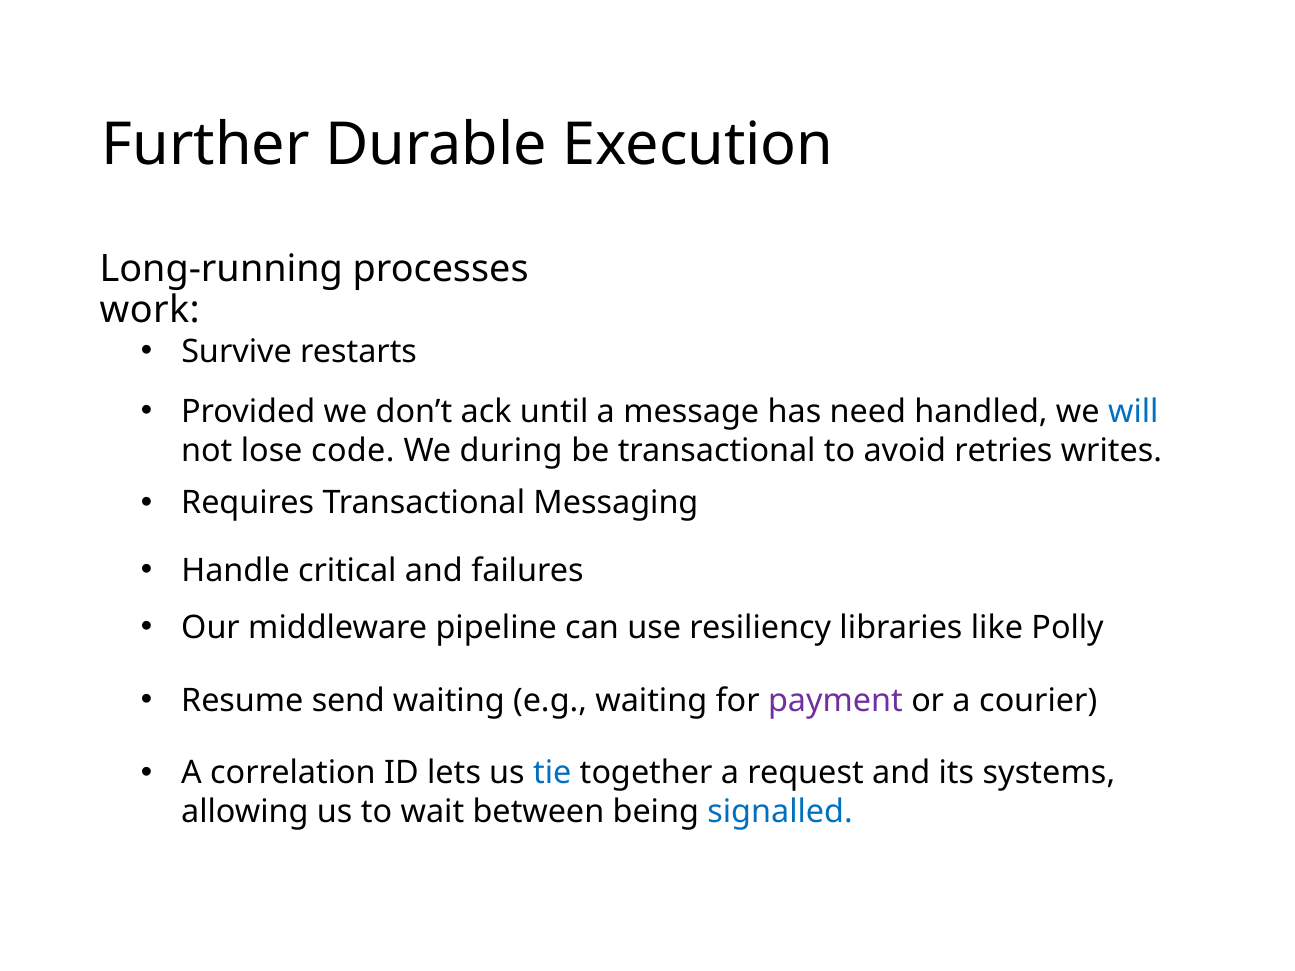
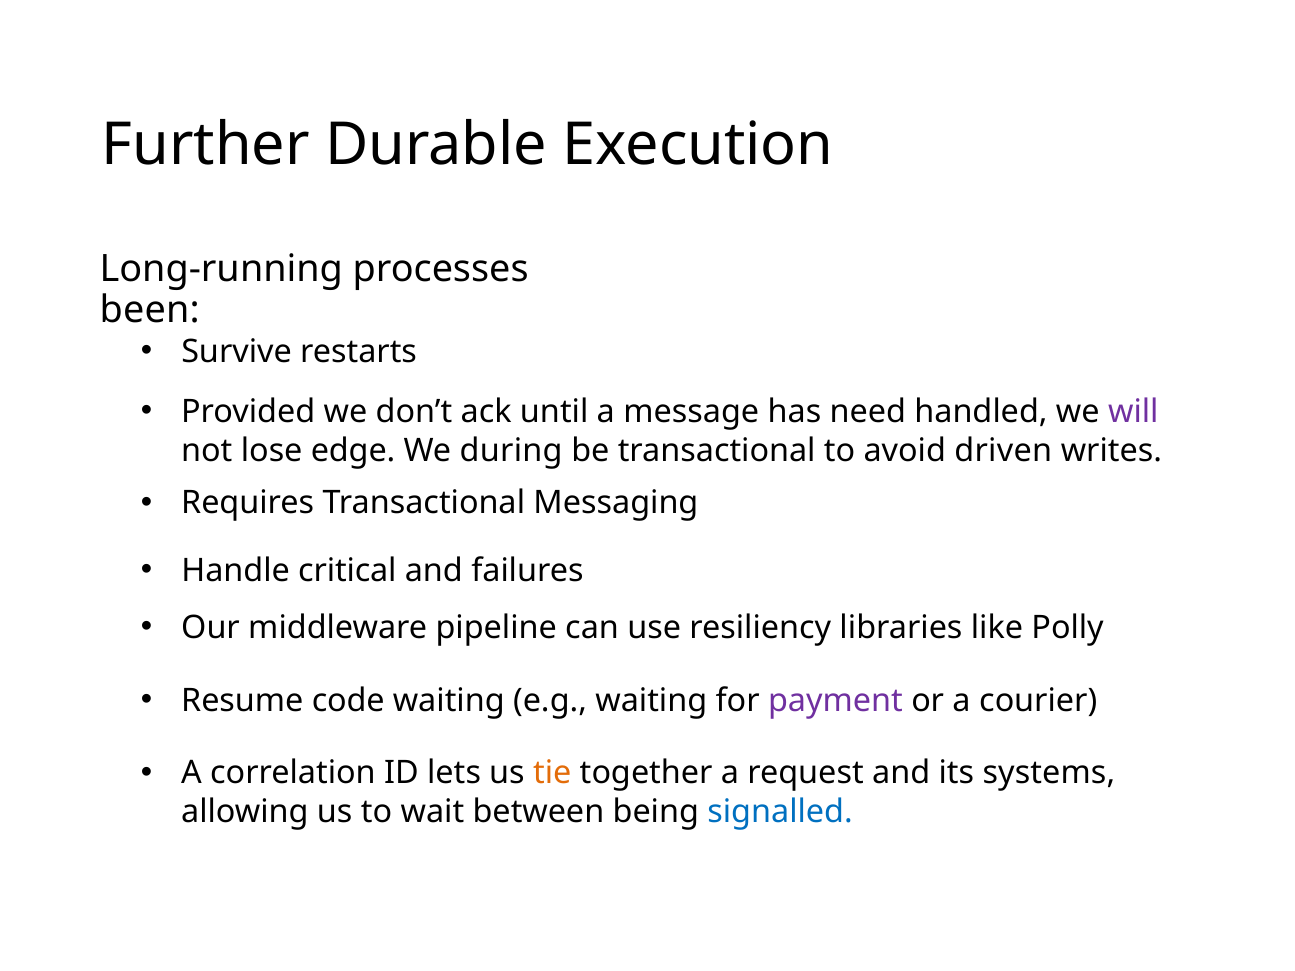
work: work -> been (150, 310)
will colour: blue -> purple (1133, 412)
code: code -> edge (353, 451)
retries: retries -> driven (1003, 451)
send: send -> code (348, 701)
tie colour: blue -> orange (552, 773)
